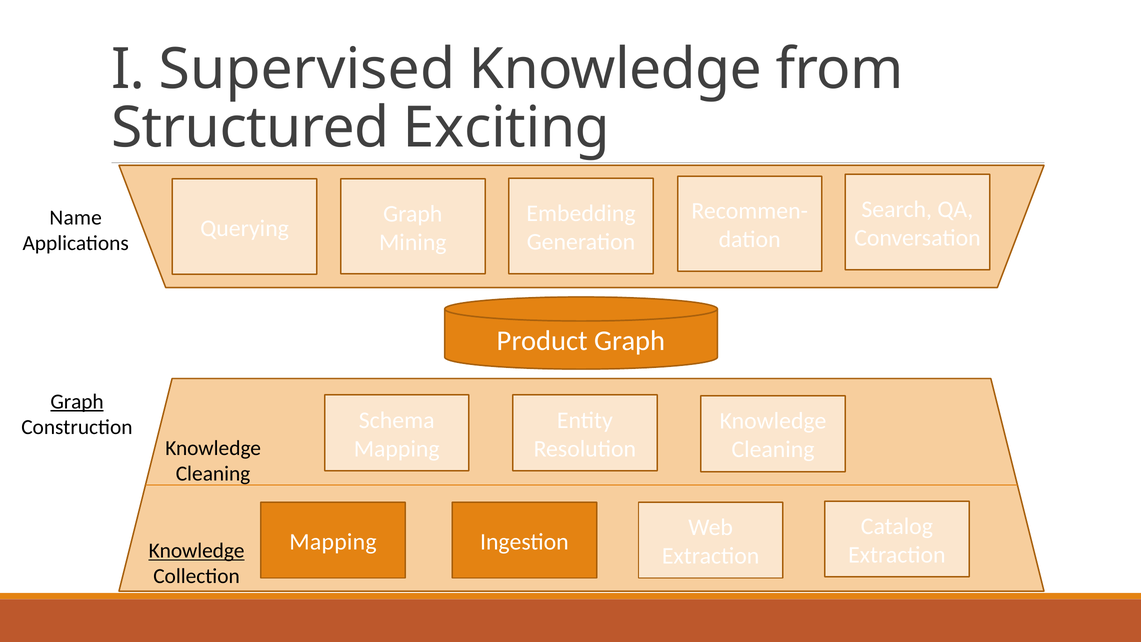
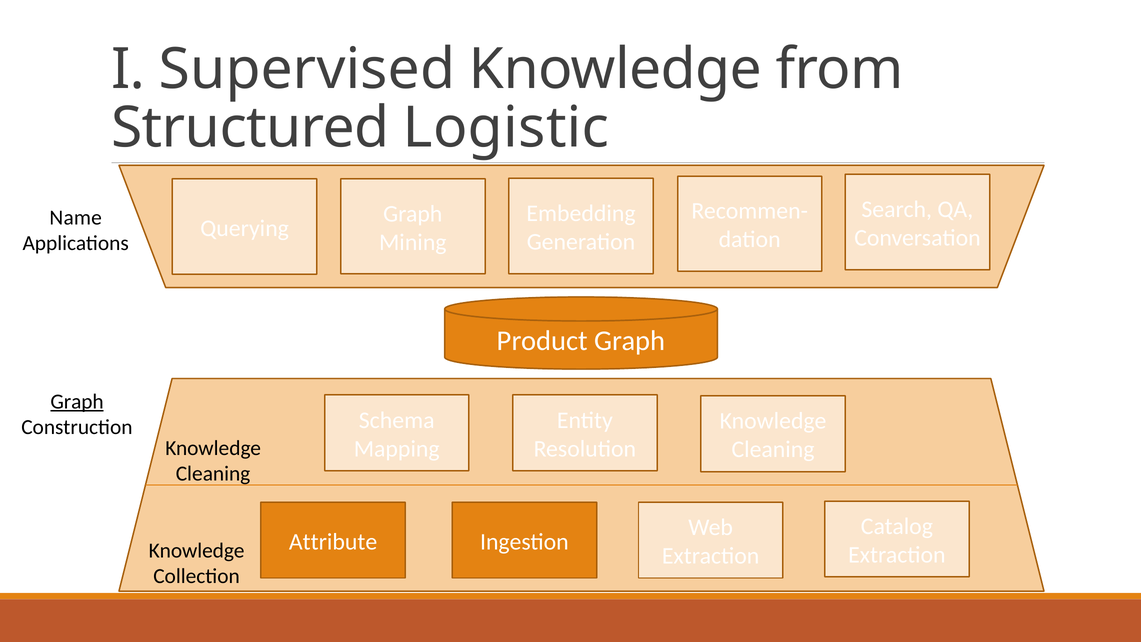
Exciting: Exciting -> Logistic (506, 128)
Mapping: Mapping -> Attribute (333, 542)
Knowledge underline: present -> none (197, 551)
